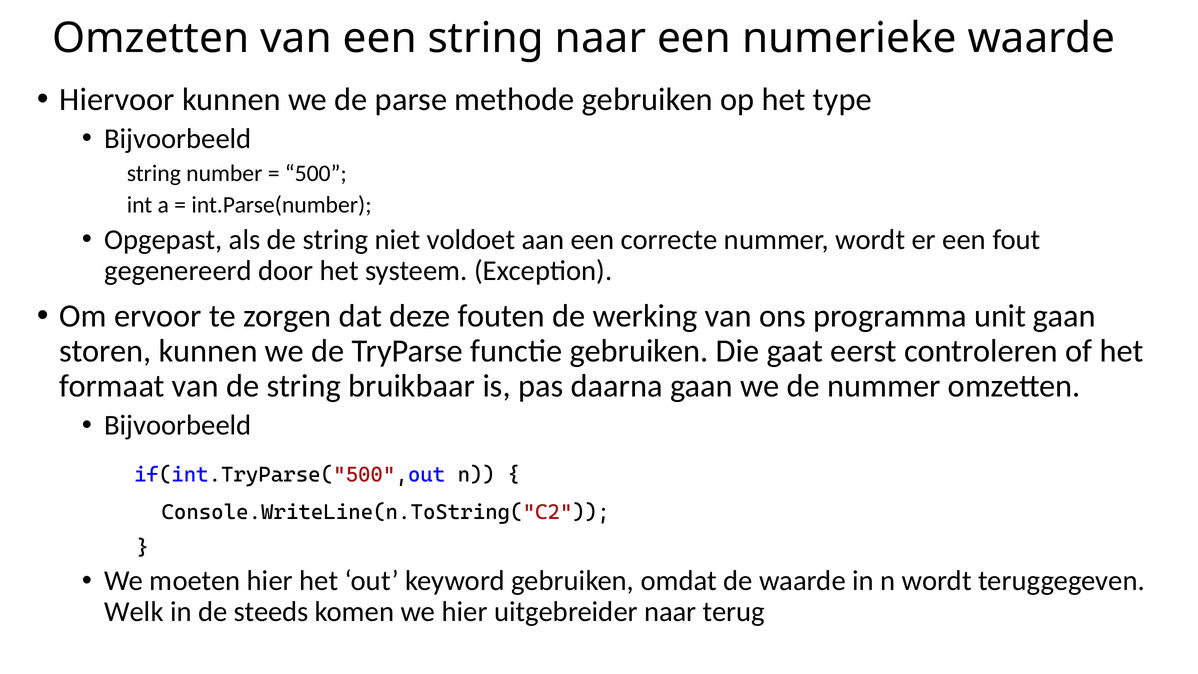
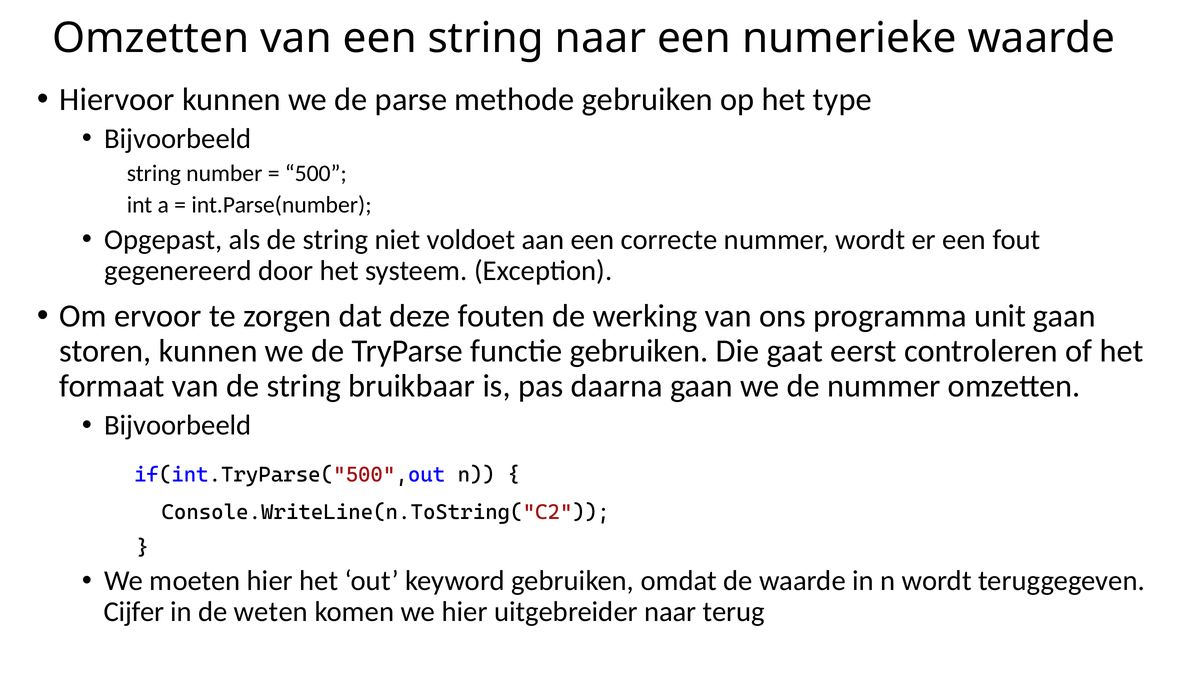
Welk: Welk -> Cijfer (134, 612)
steeds: steeds -> weten (271, 612)
